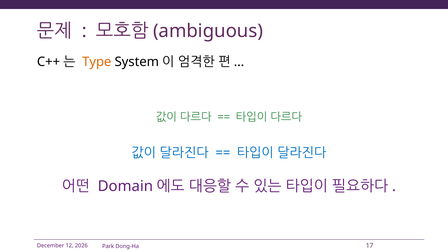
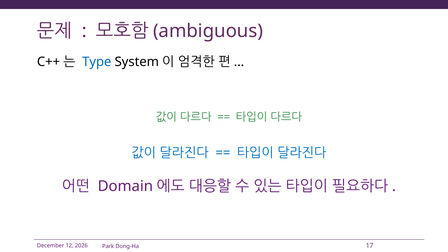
Type colour: orange -> blue (97, 62)
